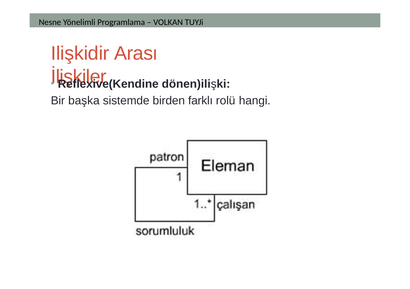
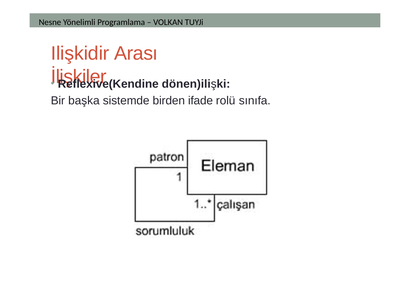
farklı: farklı -> ifade (200, 101)
hangi: hangi -> sınıfa (255, 101)
